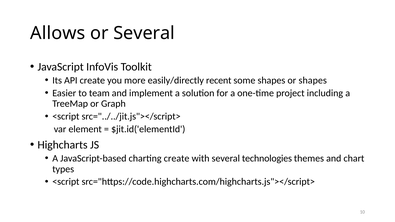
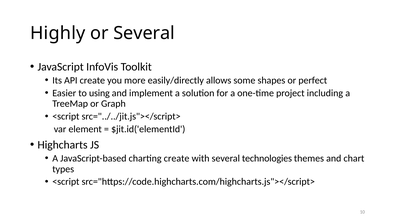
Allows: Allows -> Highly (58, 33)
recent: recent -> allows (219, 80)
or shapes: shapes -> perfect (313, 80)
team: team -> using (99, 93)
